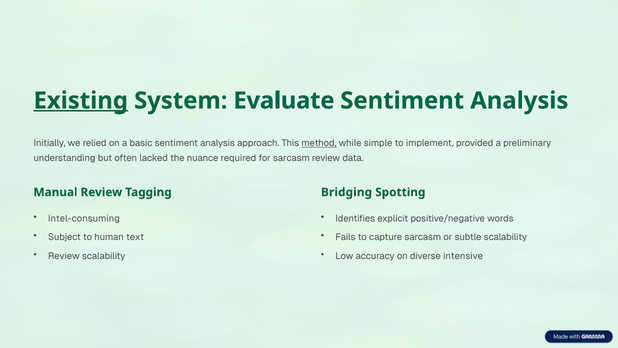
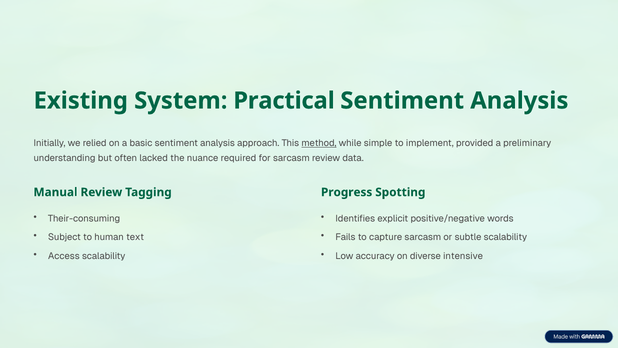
Existing underline: present -> none (81, 101)
Evaluate: Evaluate -> Practical (284, 101)
Bridging: Bridging -> Progress (347, 192)
Intel-consuming: Intel-consuming -> Their-consuming (84, 218)
Review: Review -> Access (64, 256)
